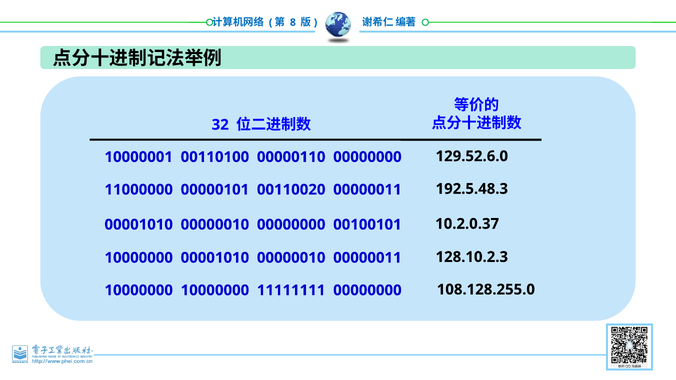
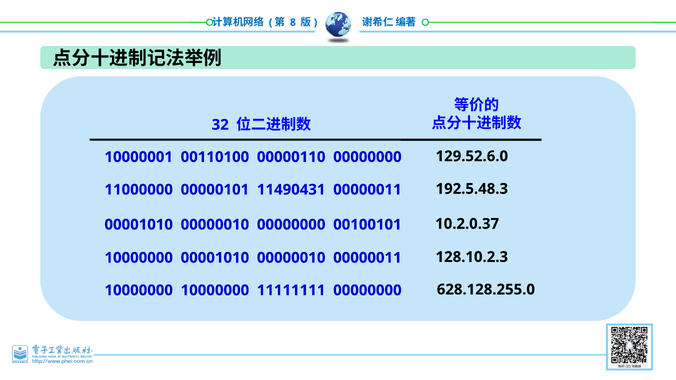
00110020: 00110020 -> 11490431 (291, 190)
108.128.255.0: 108.128.255.0 -> 628.128.255.0 (486, 290)
